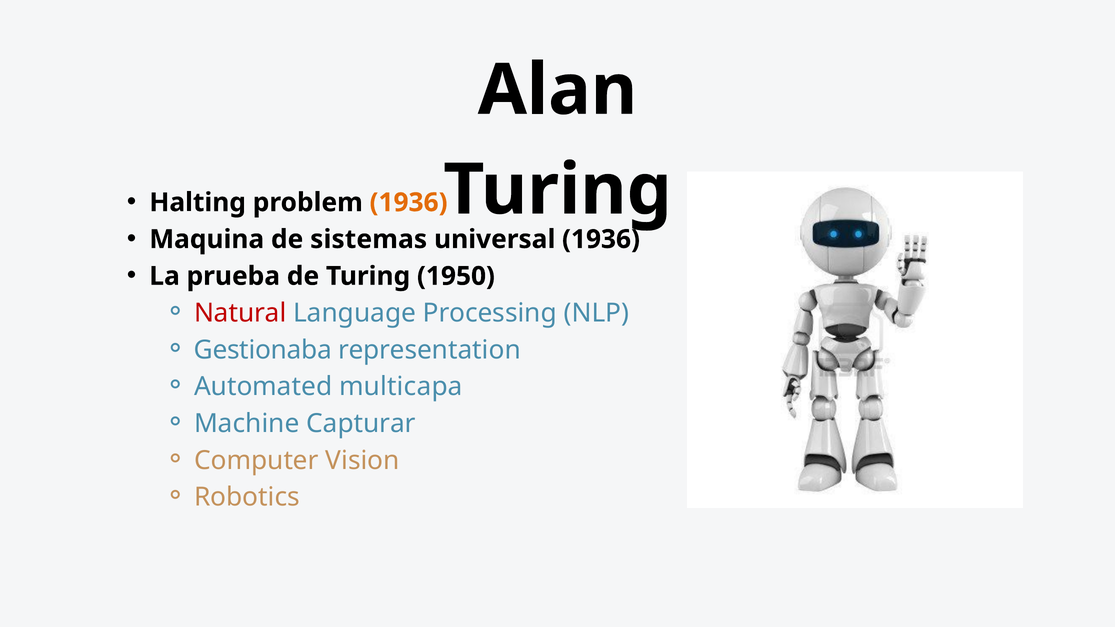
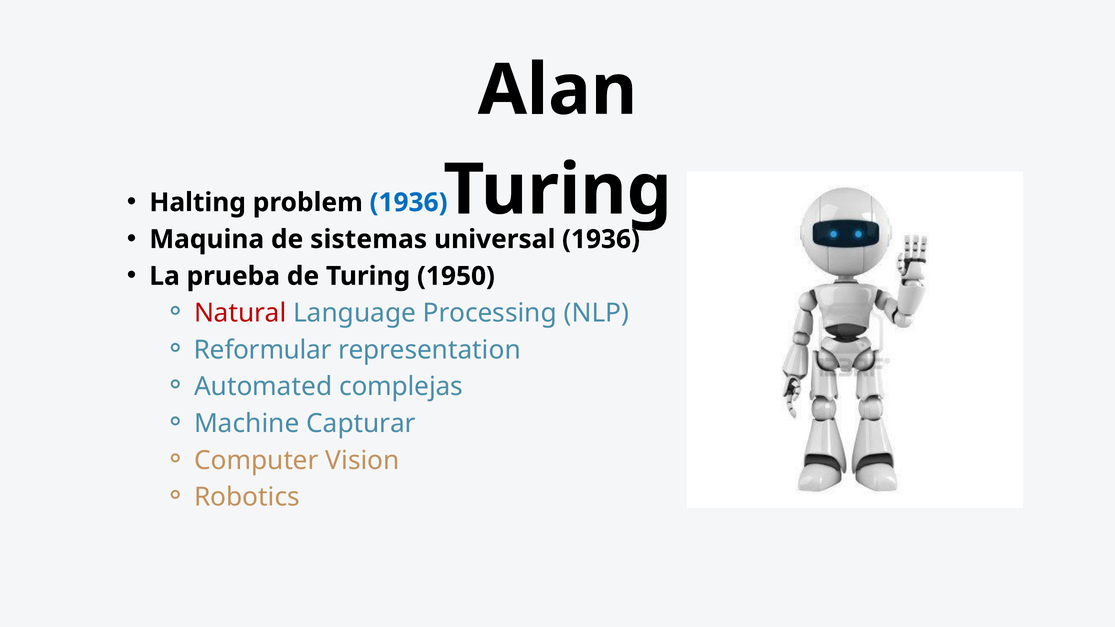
1936 colour: orange -> blue (409, 203)
Gestionaba: Gestionaba -> Reformular (263, 350)
multicapa: multicapa -> complejas (401, 387)
